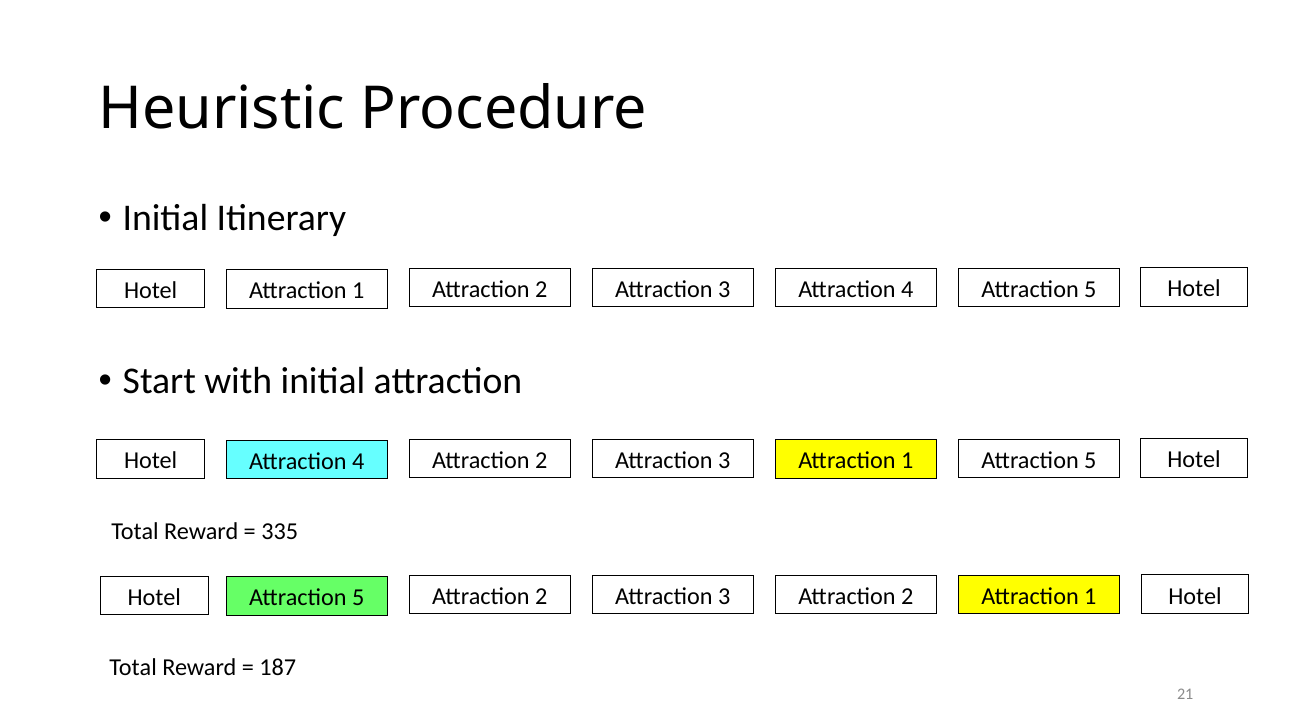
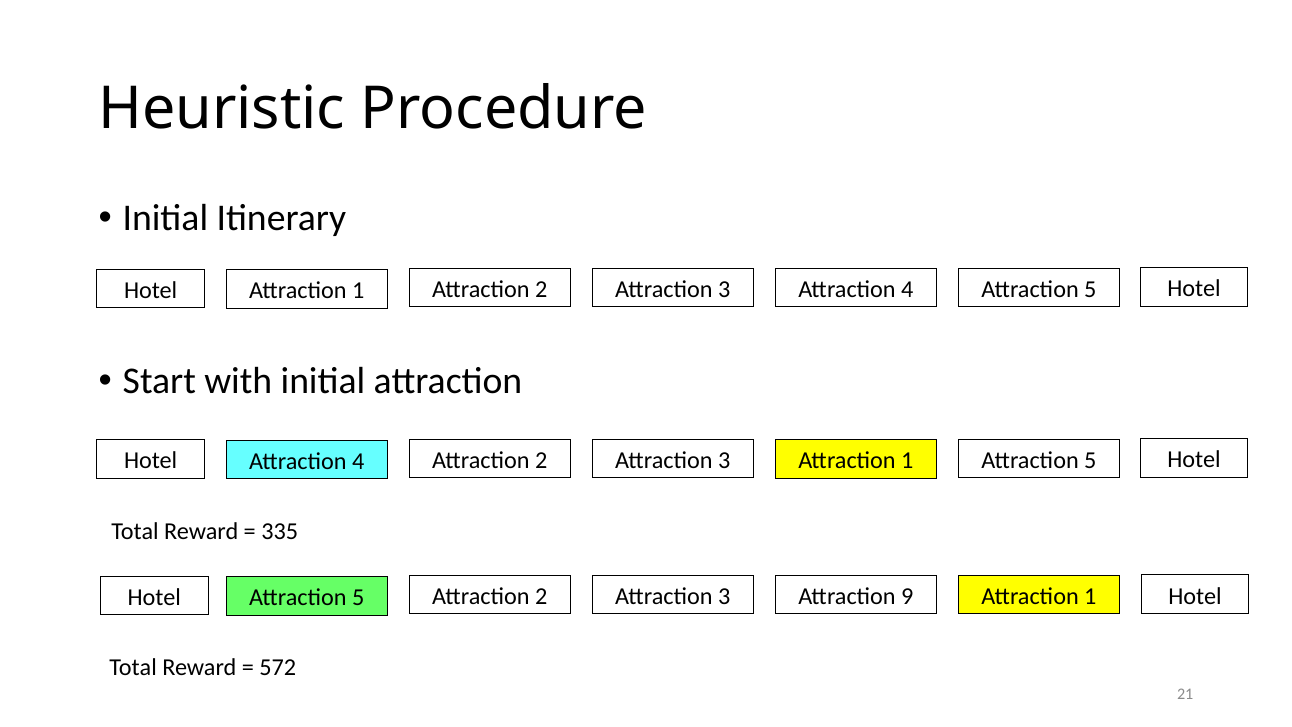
3 Attraction 2: 2 -> 9 (907, 596)
187: 187 -> 572 (278, 667)
